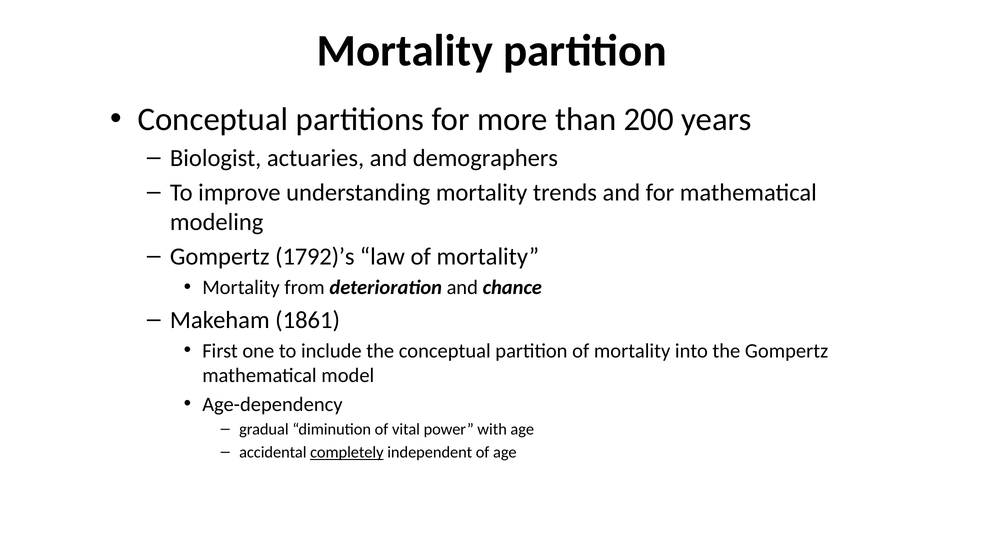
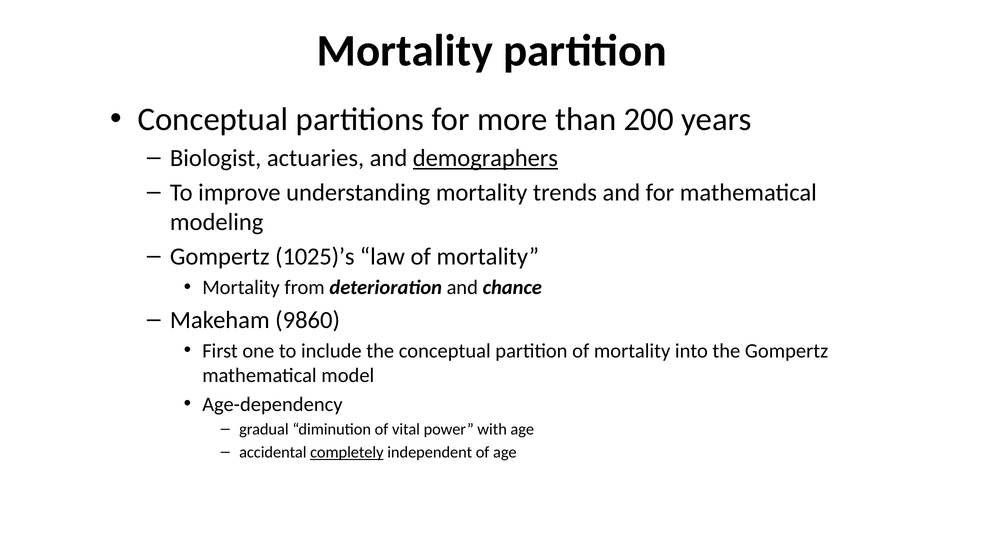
demographers underline: none -> present (485, 158)
1792)’s: 1792)’s -> 1025)’s (315, 256)
1861: 1861 -> 9860 (308, 320)
